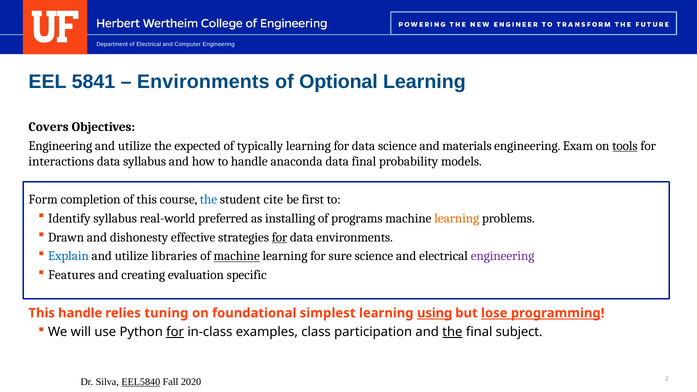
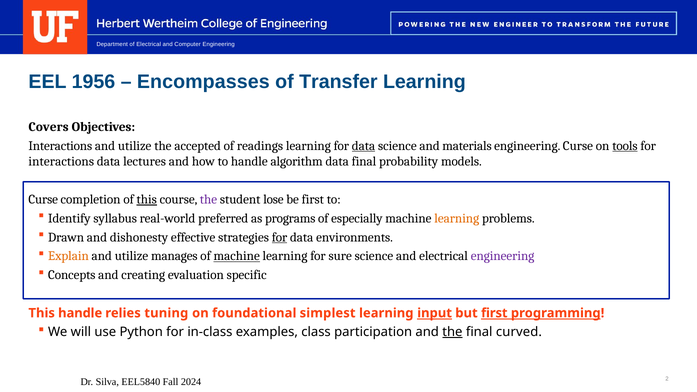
5841: 5841 -> 1956 (93, 82)
Environments: Environments -> Encompasses (203, 82)
Optional: Optional -> Transfer (338, 82)
Engineering: Engineering -> Interactions (60, 146)
expected: expected -> accepted (198, 146)
typically: typically -> readings (260, 146)
data underline: none -> present (364, 146)
engineering Exam: Exam -> Curse (578, 146)
data syllabus: syllabus -> lectures (145, 161)
anaconda: anaconda -> algorithm (297, 161)
Form: Form -> Curse (43, 199)
this underline: none -> present (147, 199)
the colour: blue -> purple (208, 199)
cite: cite -> lose (273, 199)
installing: installing -> programs (290, 218)
programs: programs -> especially (357, 218)
Explain colour: blue -> orange (68, 256)
libraries: libraries -> manages (174, 256)
Features: Features -> Concepts (72, 275)
using: using -> input (435, 313)
but lose: lose -> first (494, 313)
for underline: present -> none (175, 332)
subject: subject -> curved (519, 332)
EEL5840 underline: present -> none (141, 382)
2020: 2020 -> 2024 (191, 382)
